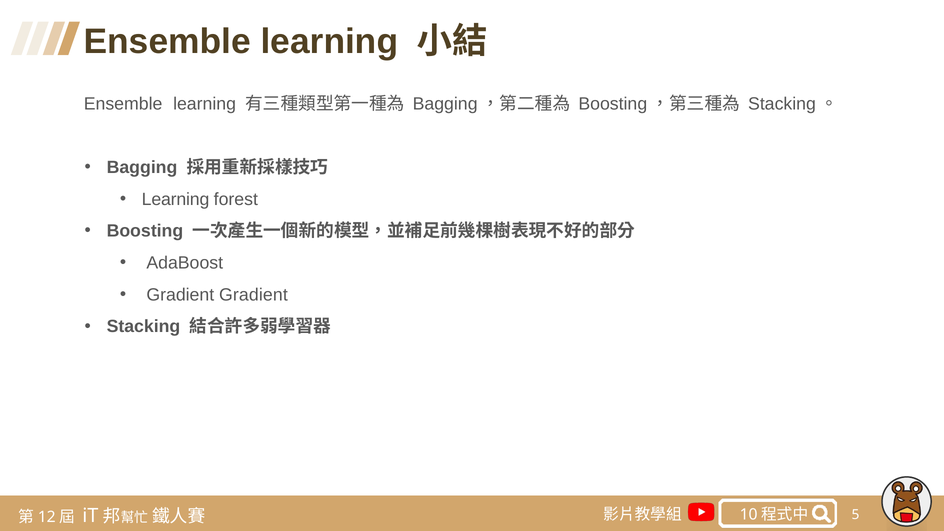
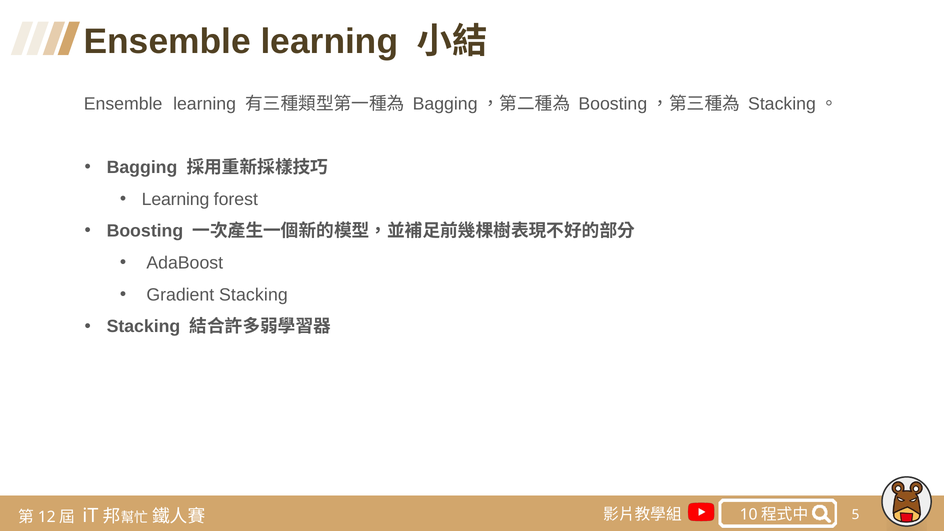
Gradient Gradient: Gradient -> Stacking (253, 295)
